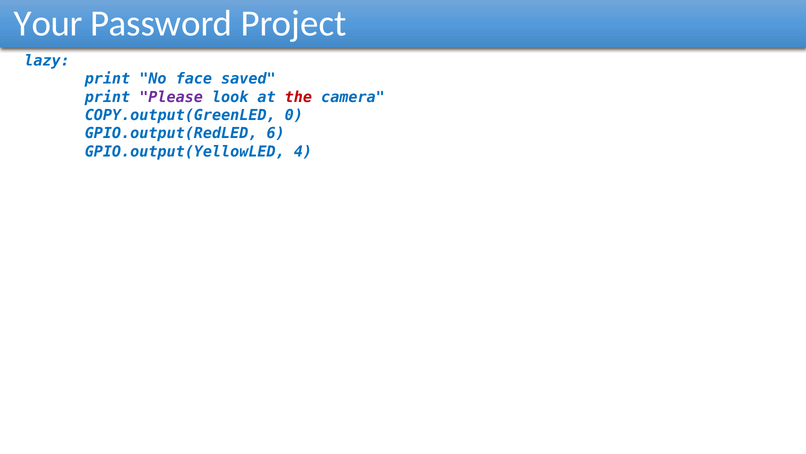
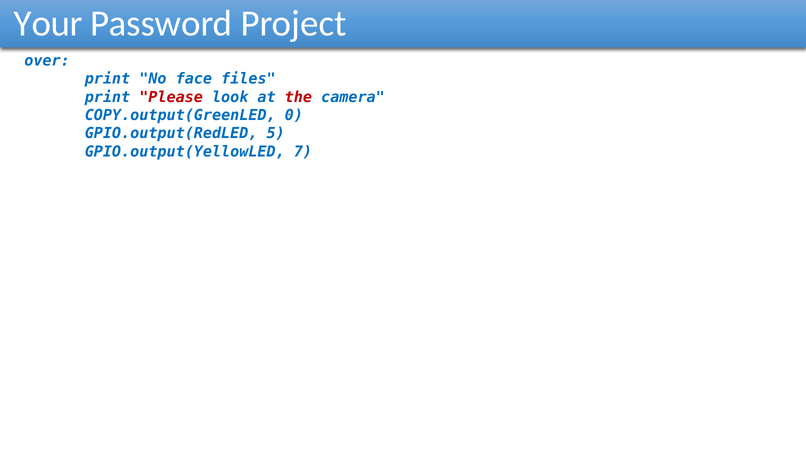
lazy: lazy -> over (47, 61)
saved: saved -> files (248, 79)
Please colour: purple -> red (171, 97)
6: 6 -> 5 (276, 133)
4: 4 -> 7 (303, 151)
